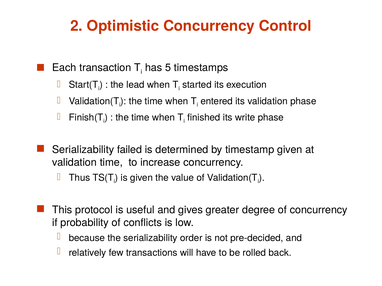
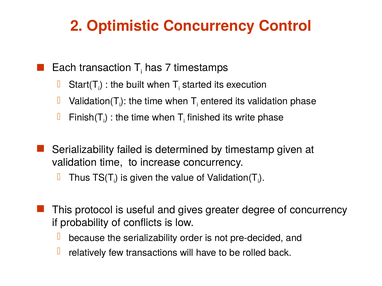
5: 5 -> 7 (168, 68)
lead: lead -> built (135, 85)
